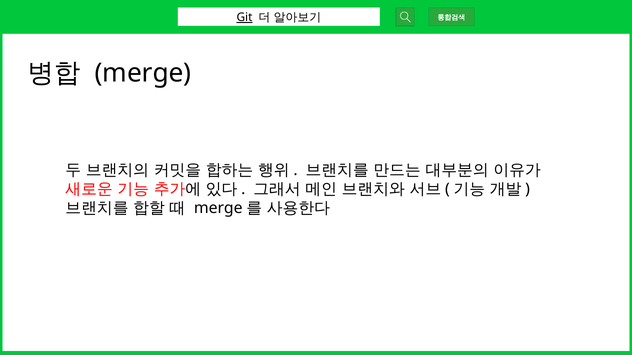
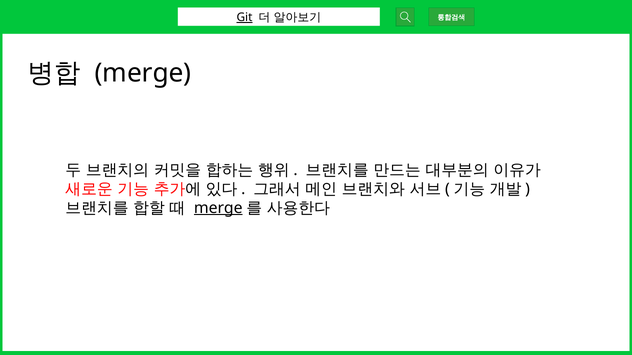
merge underline: none -> present (218, 208)
